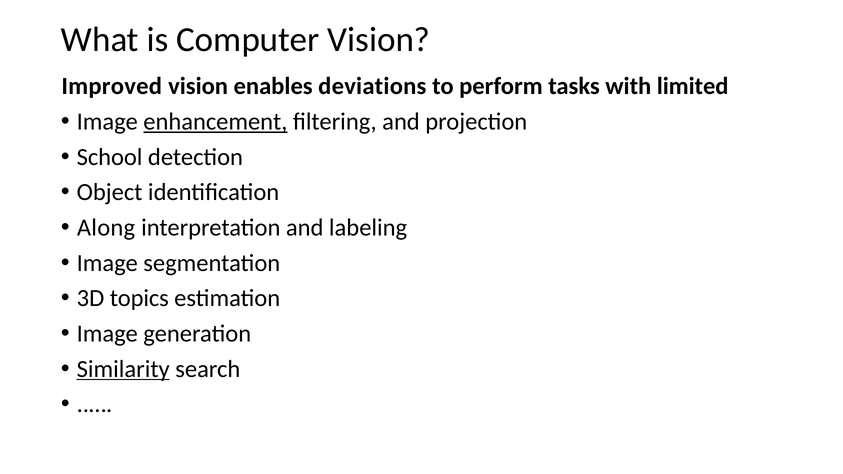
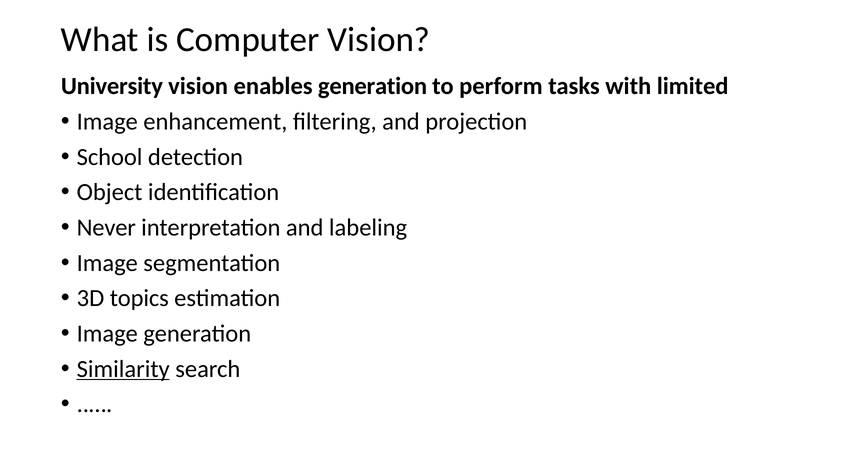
Improved: Improved -> University (112, 86)
enables deviations: deviations -> generation (373, 86)
enhancement underline: present -> none (215, 122)
Along: Along -> Never (106, 228)
